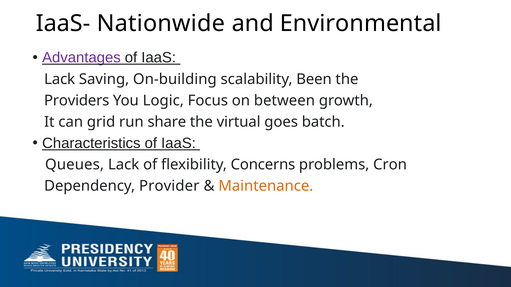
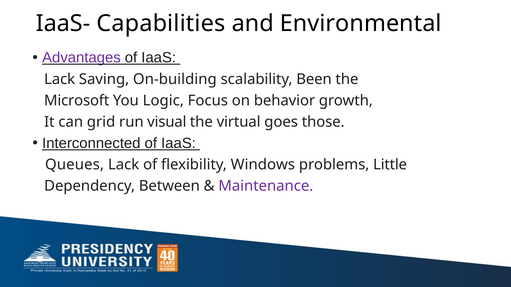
Nationwide: Nationwide -> Capabilities (161, 24)
Providers: Providers -> Microsoft (77, 101)
between: between -> behavior (284, 101)
share: share -> visual (167, 122)
batch: batch -> those (323, 122)
Characteristics: Characteristics -> Interconnected (91, 143)
Concerns: Concerns -> Windows (263, 165)
Cron: Cron -> Little (390, 165)
Provider: Provider -> Between (169, 186)
Maintenance colour: orange -> purple (266, 186)
